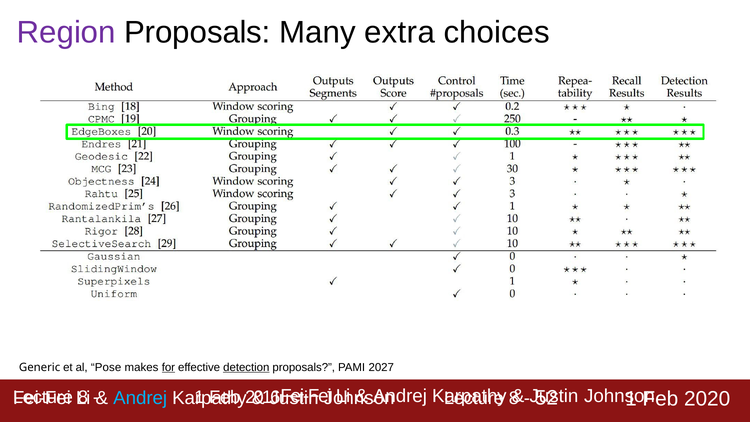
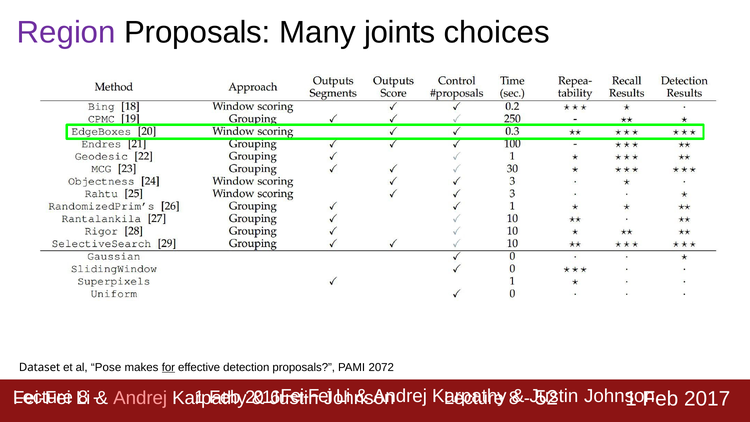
extra: extra -> joints (400, 32)
Generic: Generic -> Dataset (40, 367)
detection underline: present -> none (246, 367)
2027: 2027 -> 2072 (381, 367)
Andrej colour: light blue -> pink (140, 398)
2020: 2020 -> 2017 (707, 399)
